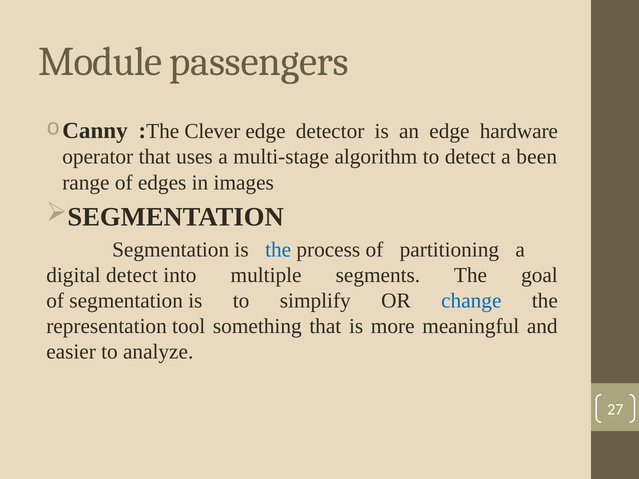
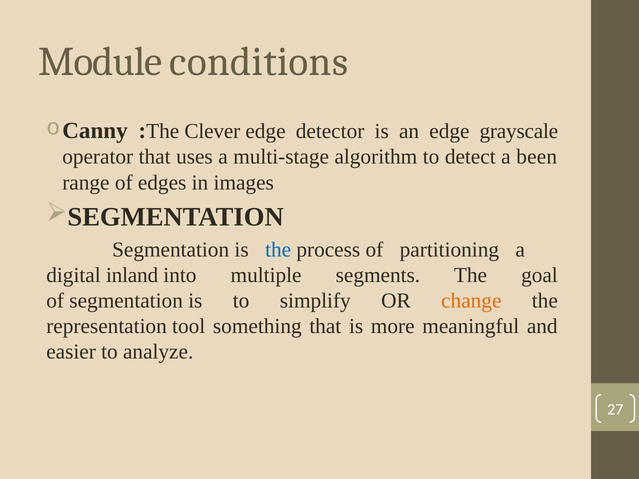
passengers: passengers -> conditions (259, 62)
hardware: hardware -> grayscale (519, 131)
digital detect: detect -> inland (132, 275)
change colour: blue -> orange (471, 301)
